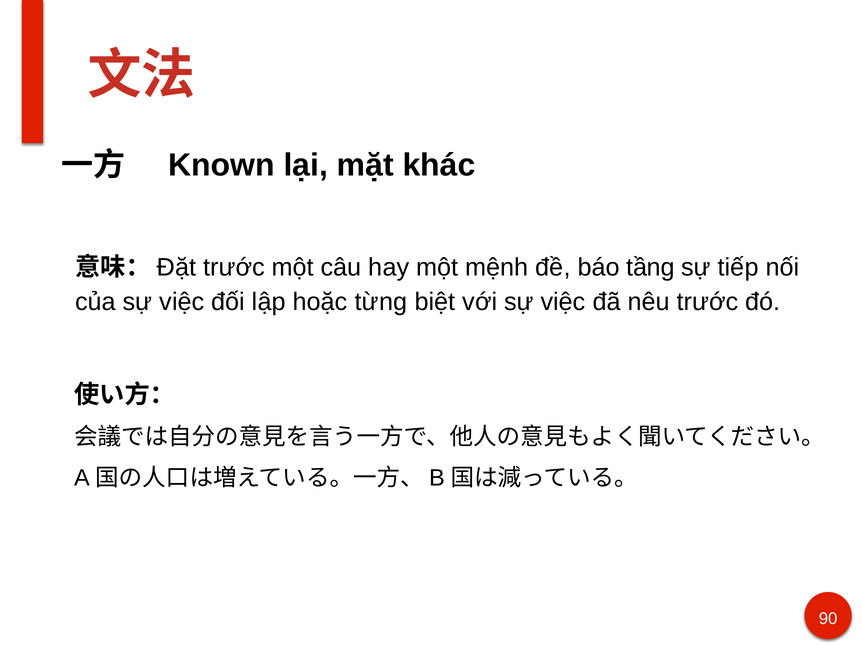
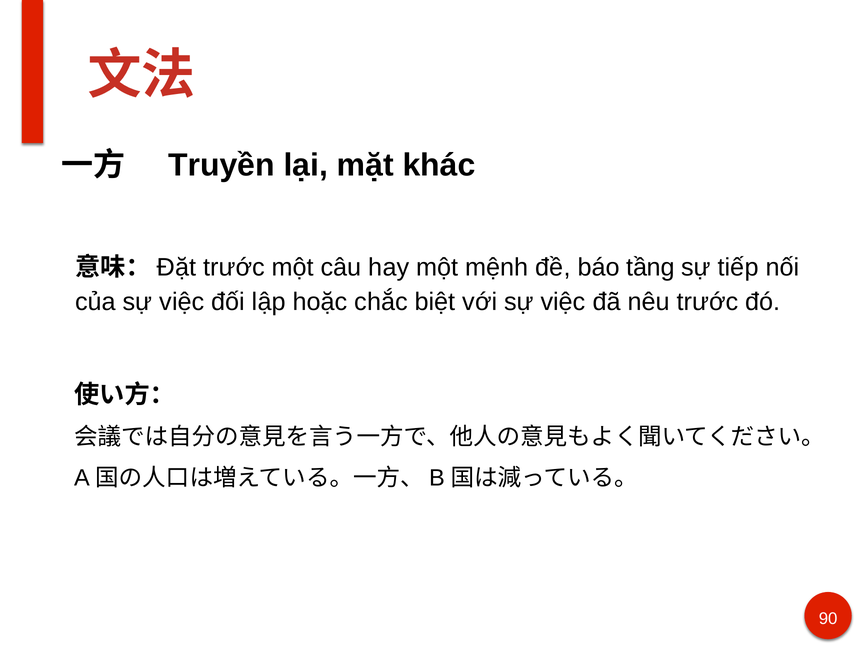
Known: Known -> Truyền (222, 165)
từng: từng -> chắc (381, 302)
